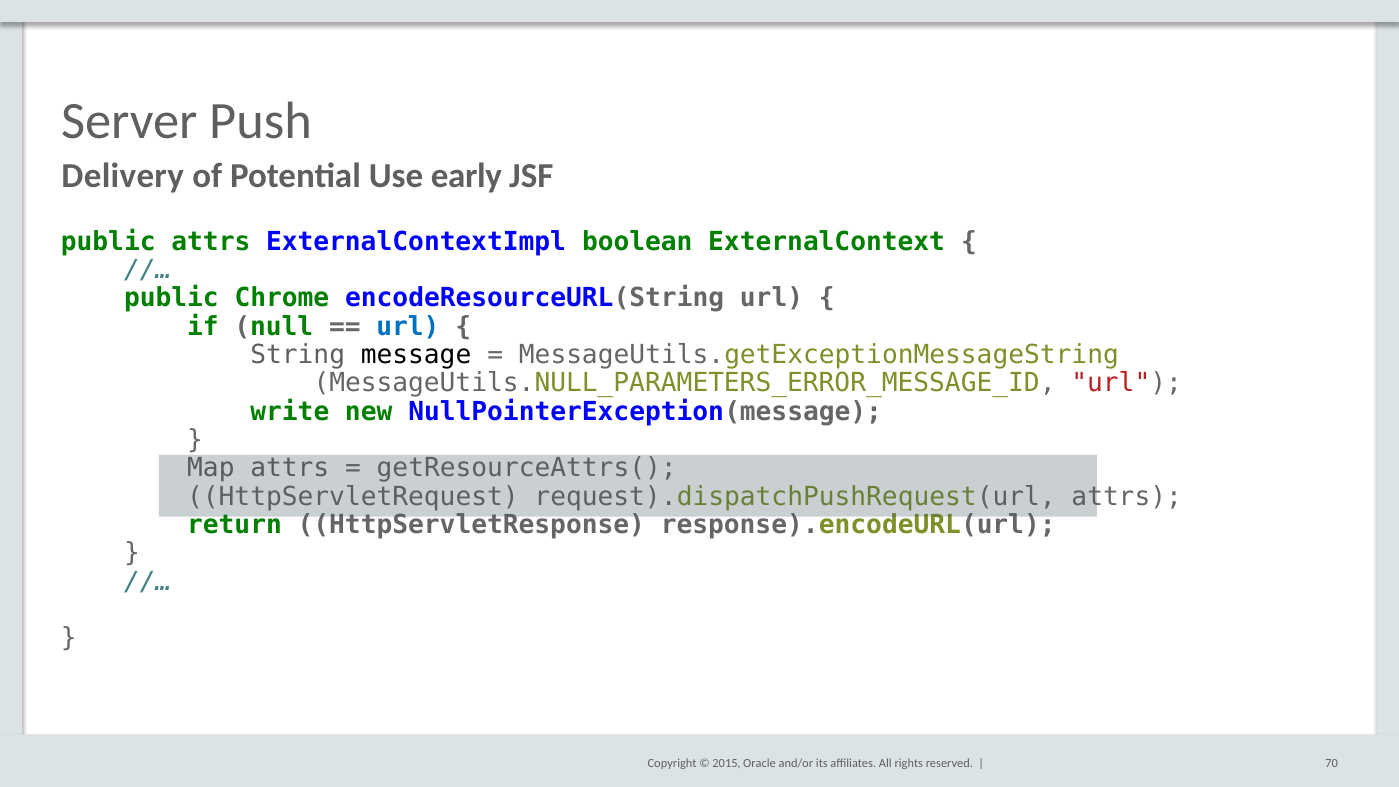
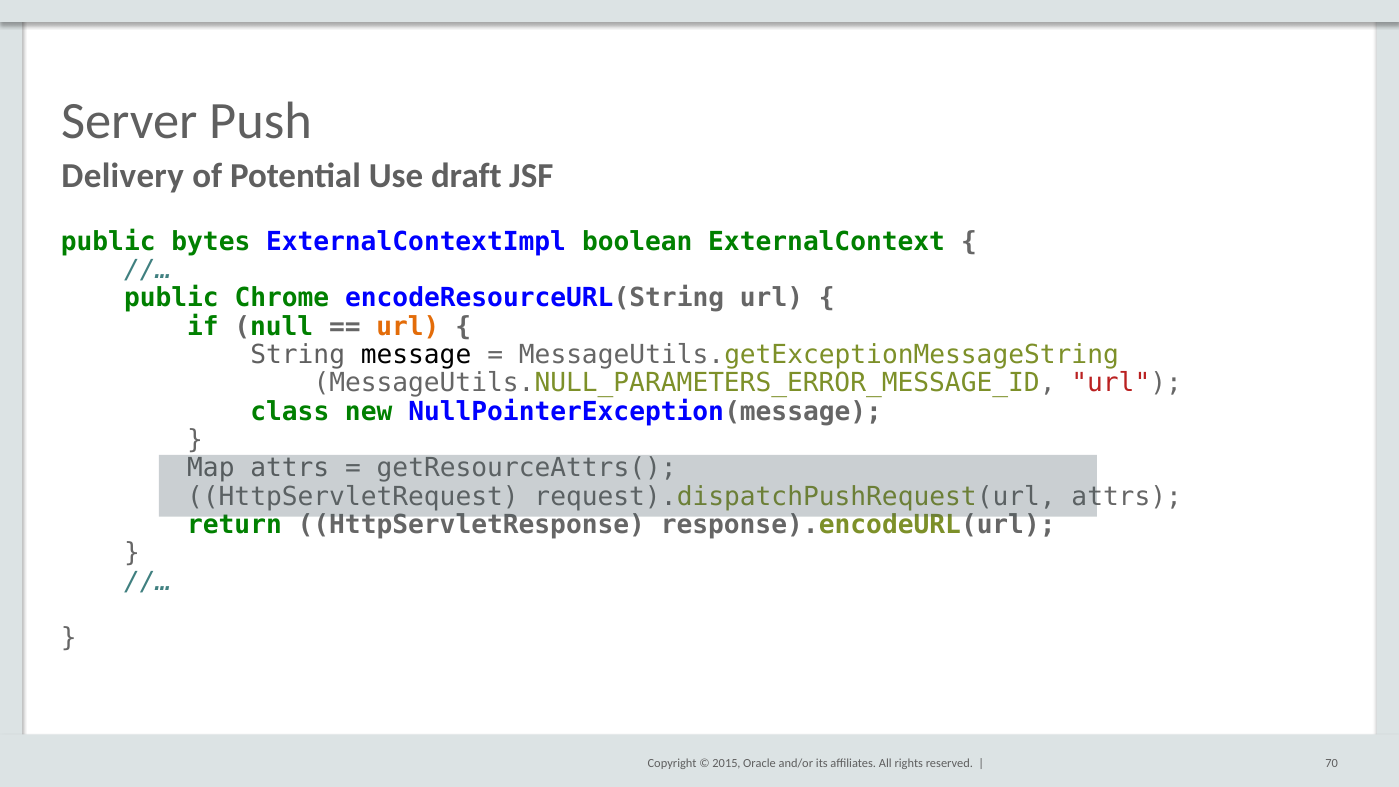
early: early -> draft (466, 176)
public attrs: attrs -> bytes (211, 241)
url colour: blue -> orange (408, 326)
write: write -> class (290, 411)
